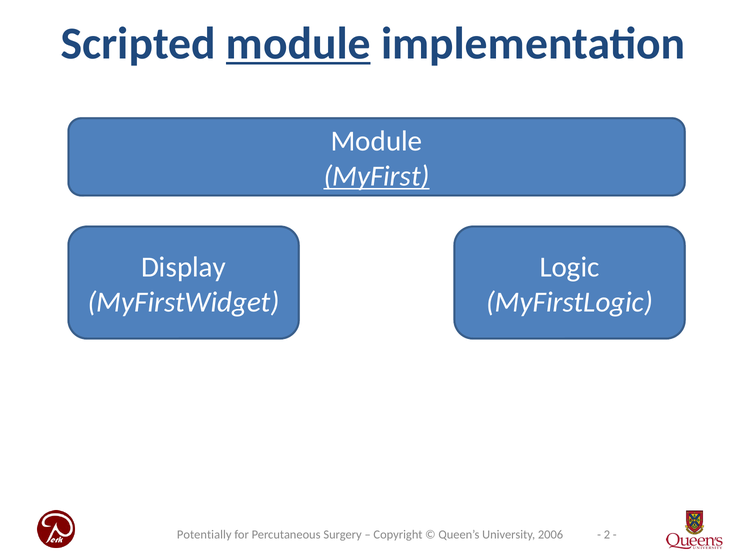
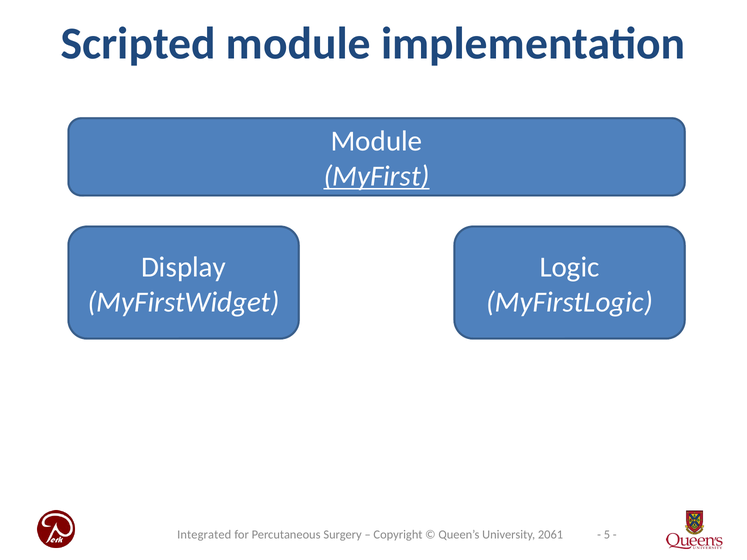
module underline: present -> none (298, 44)
2: 2 -> 5 (607, 535)
Potentially: Potentially -> Integrated (204, 535)
2006: 2006 -> 2061 (551, 535)
